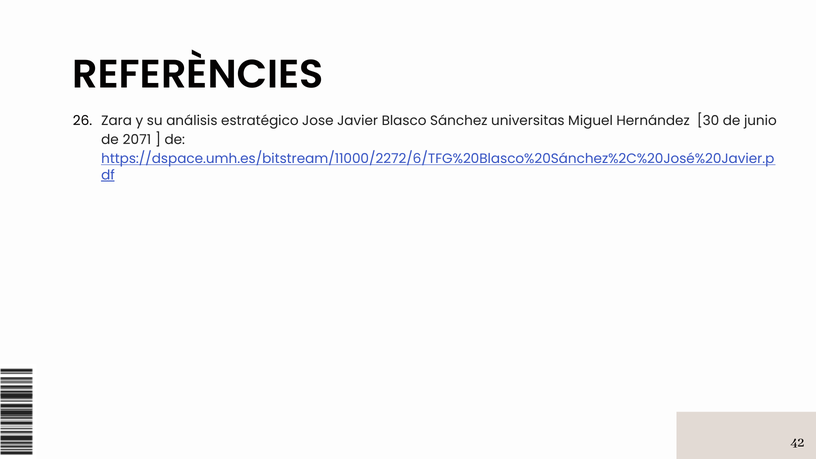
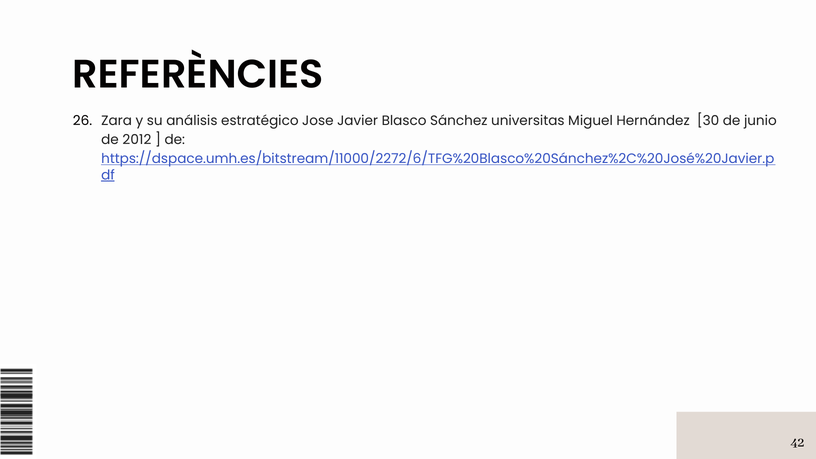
2071: 2071 -> 2012 (137, 140)
